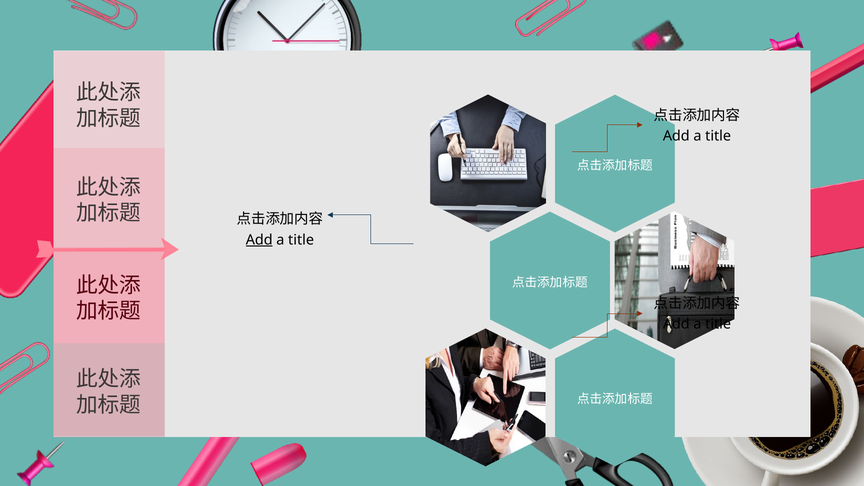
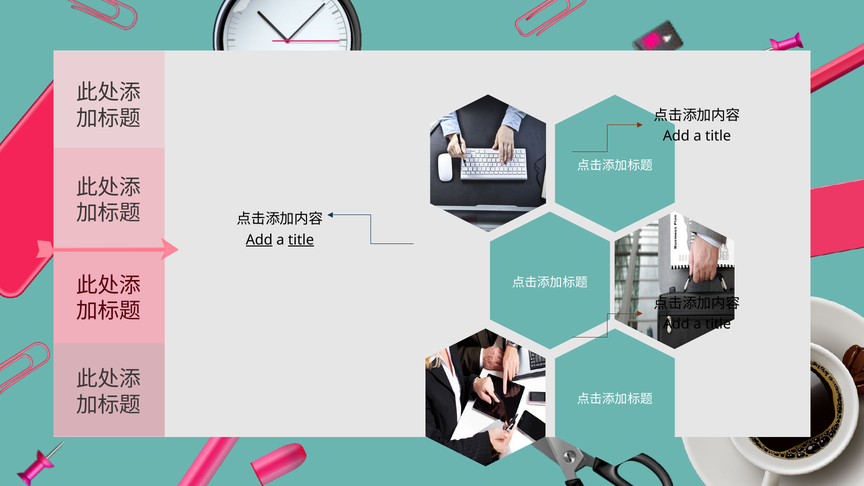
title underline: none -> present (301, 240)
